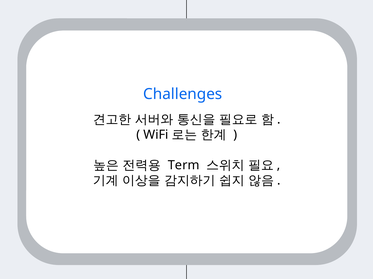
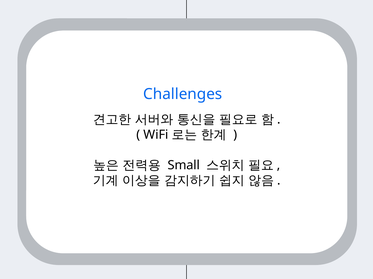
Term: Term -> Small (184, 166)
